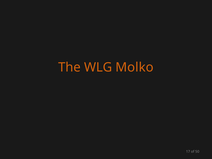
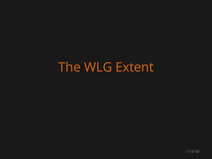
Molko: Molko -> Extent (135, 67)
